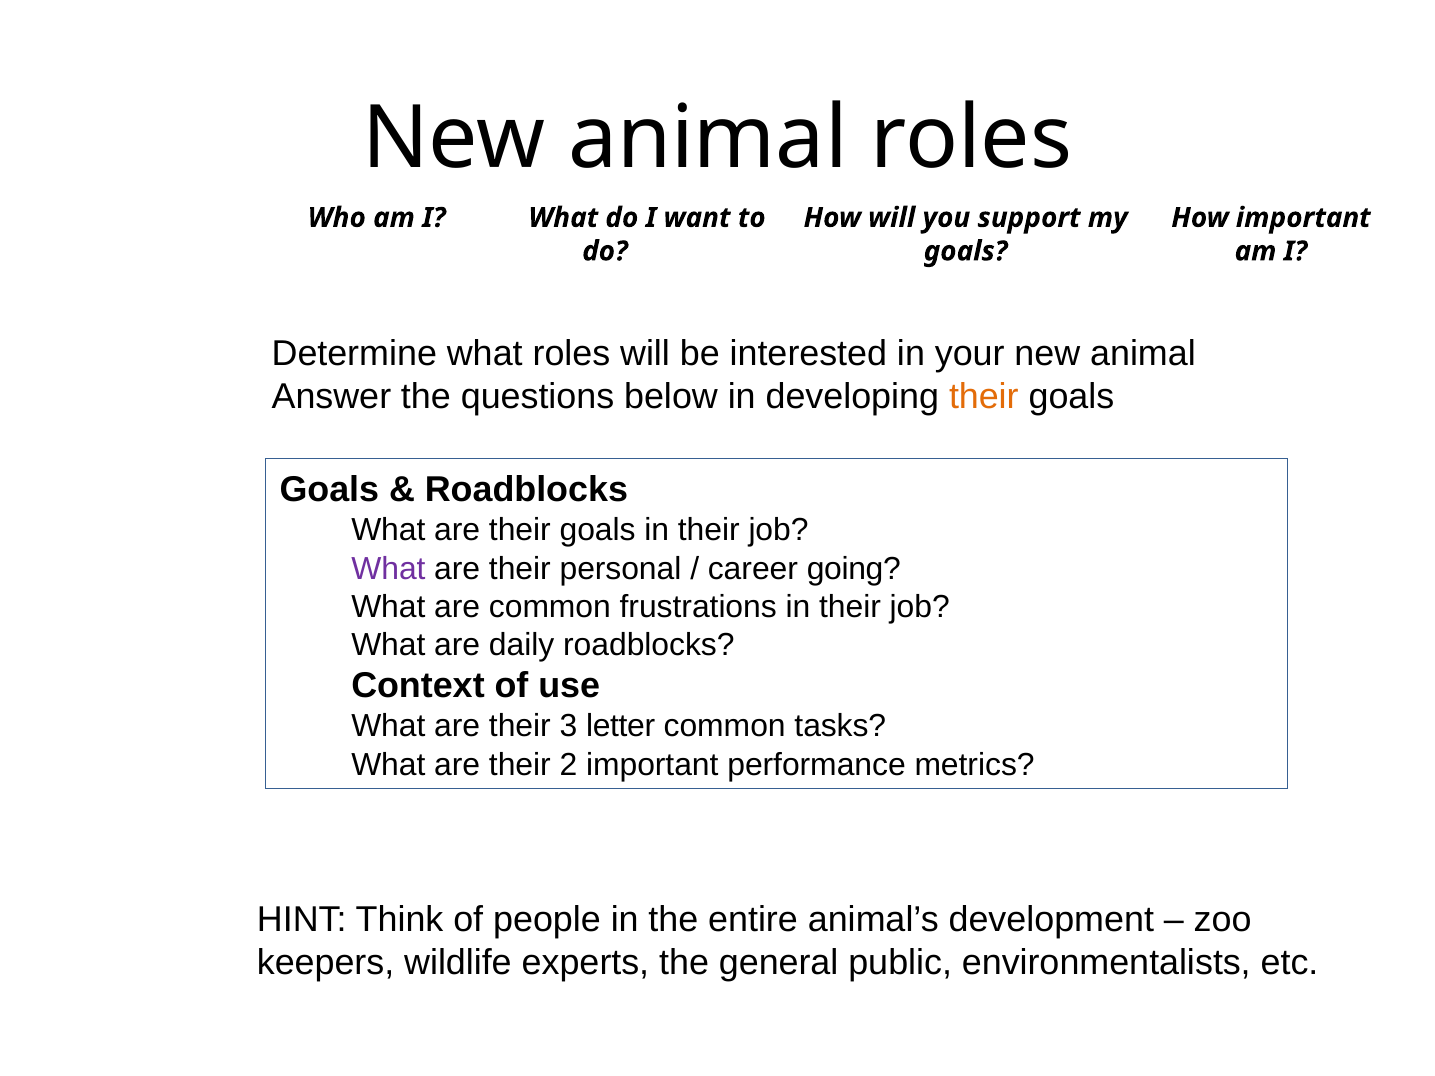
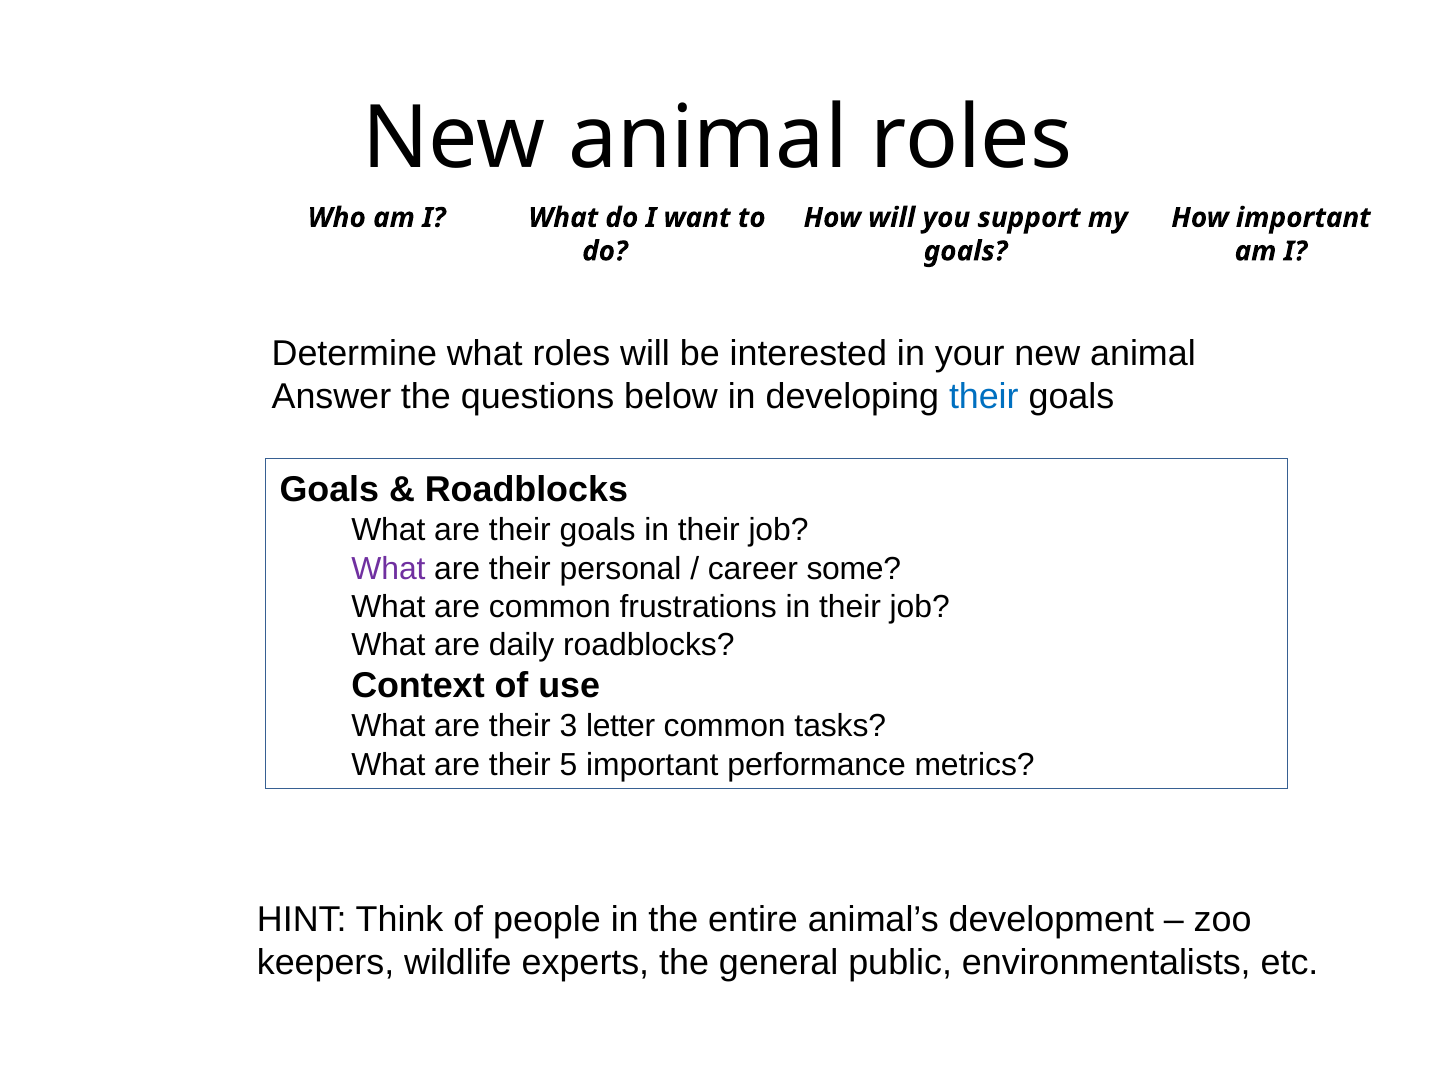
their colour: orange -> blue (984, 397)
going: going -> some (854, 569)
2: 2 -> 5 (568, 765)
